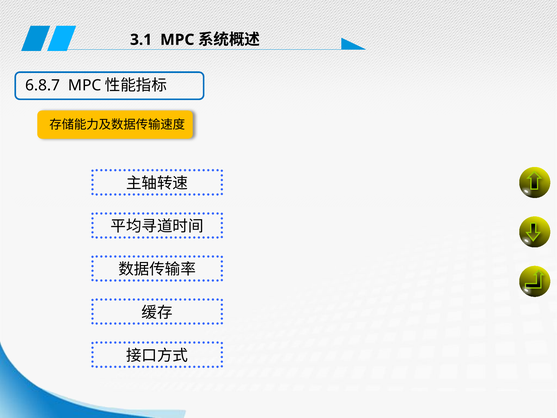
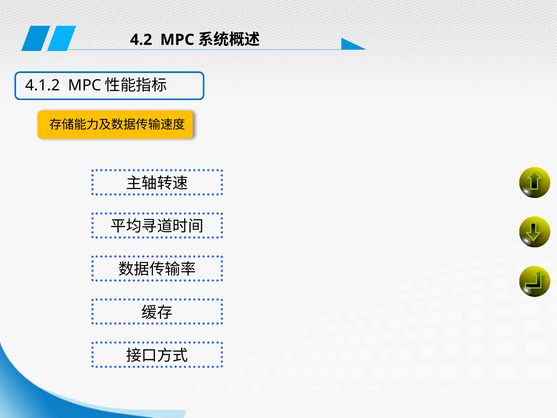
3.1: 3.1 -> 4.2 (141, 40)
6.8.7: 6.8.7 -> 4.1.2 (43, 85)
